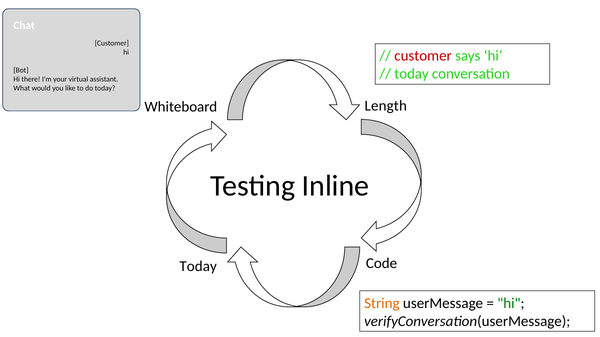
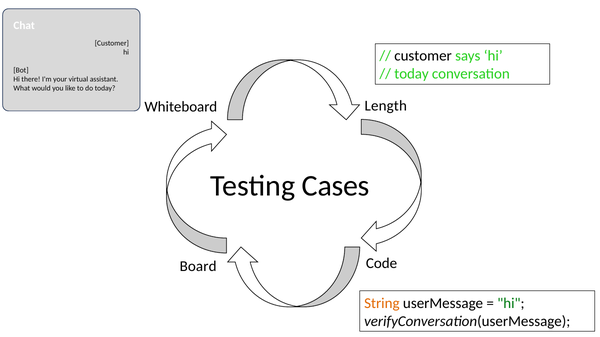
customer colour: red -> black (423, 56)
Inline: Inline -> Cases (336, 186)
Today: Today -> Board (198, 267)
